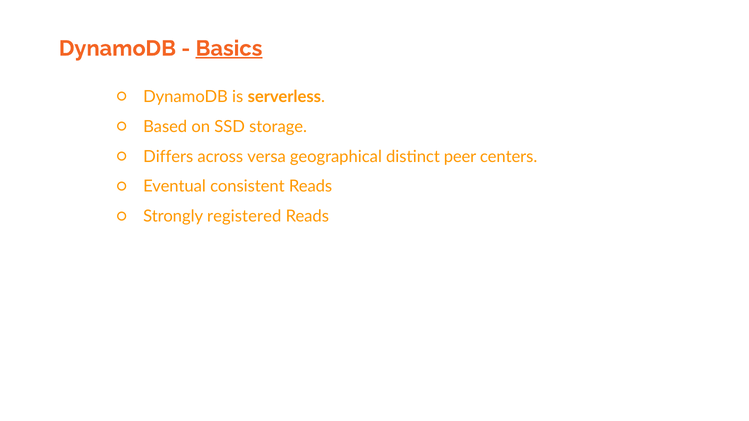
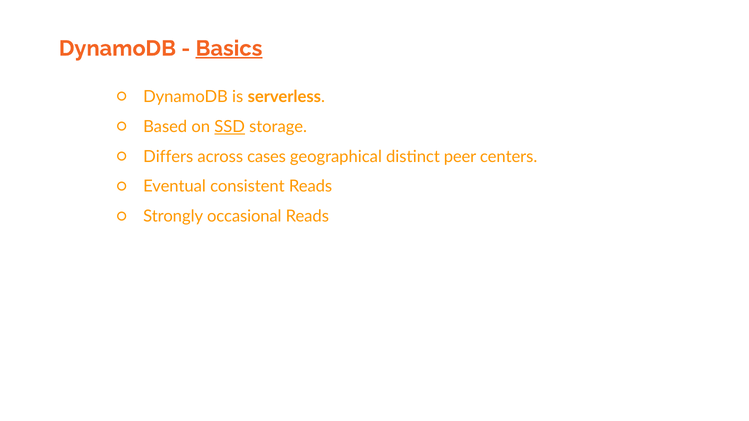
SSD underline: none -> present (230, 127)
versa: versa -> cases (267, 157)
registered: registered -> occasional (244, 217)
